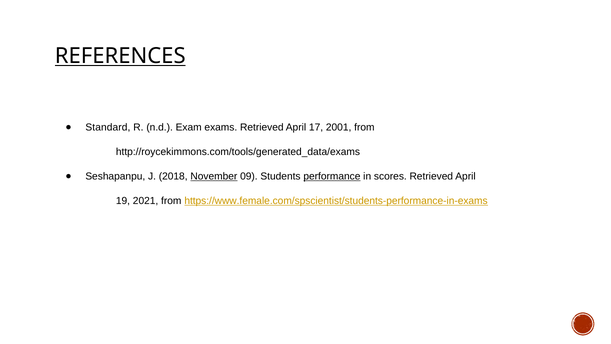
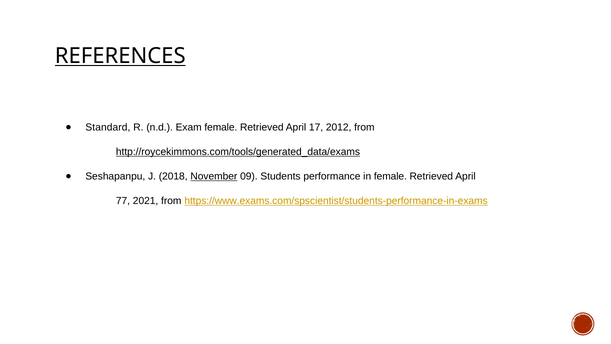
Exam exams: exams -> female (221, 127)
2001: 2001 -> 2012 (339, 127)
http://roycekimmons.com/tools/generated_data/exams underline: none -> present (238, 152)
performance underline: present -> none (332, 176)
in scores: scores -> female (390, 176)
19: 19 -> 77 (123, 201)
https://www.female.com/spscientist/students-performance-in-exams: https://www.female.com/spscientist/students-performance-in-exams -> https://www.exams.com/spscientist/students-performance-in-exams (336, 201)
